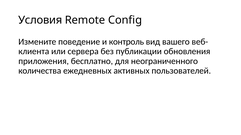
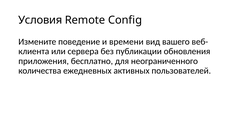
контроль: контроль -> времени (126, 42)
